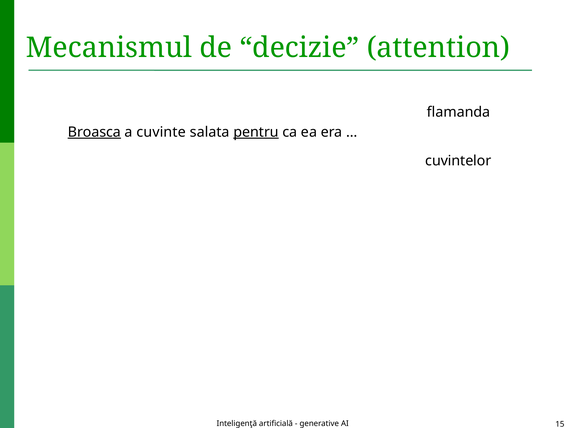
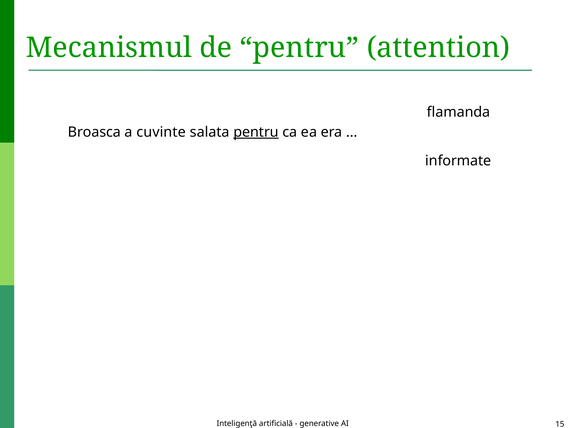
de decizie: decizie -> pentru (299, 48)
Broasca underline: present -> none (94, 132)
cuvintelor: cuvintelor -> informate (458, 161)
